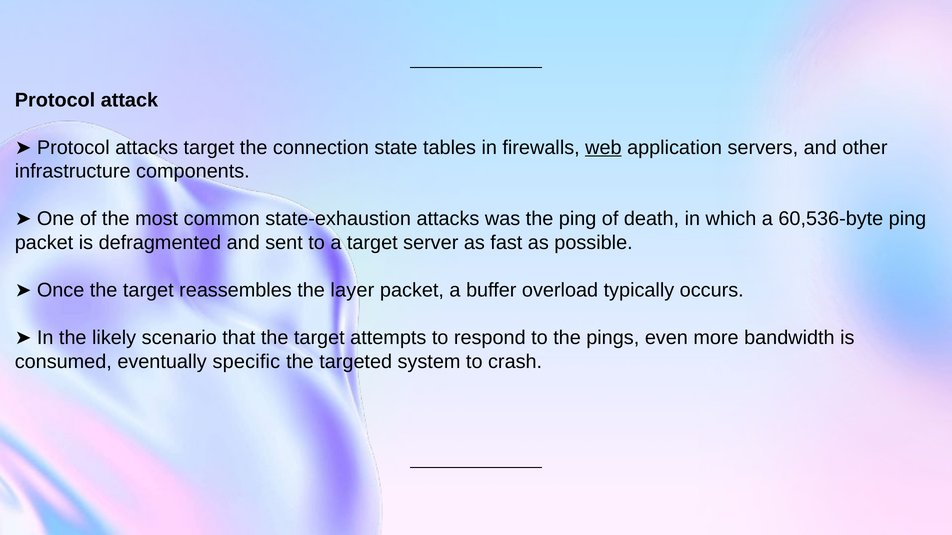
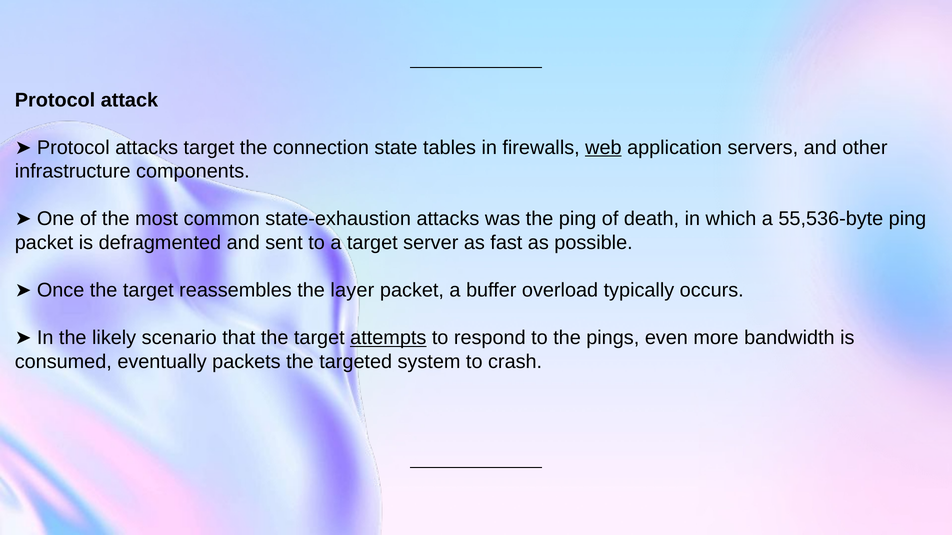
60,536-byte: 60,536-byte -> 55,536-byte (831, 219)
attempts underline: none -> present (388, 338)
specific: specific -> packets (246, 362)
